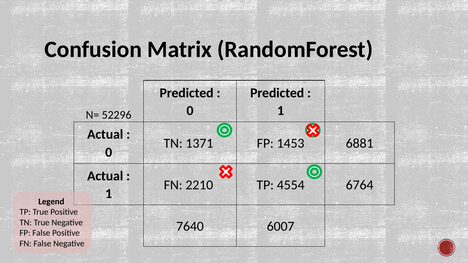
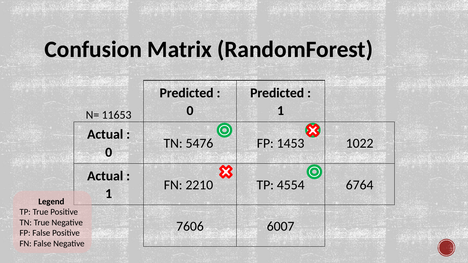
52296: 52296 -> 11653 (117, 115)
1371: 1371 -> 5476 (199, 143)
6881: 6881 -> 1022 (360, 143)
7640: 7640 -> 7606 (190, 227)
